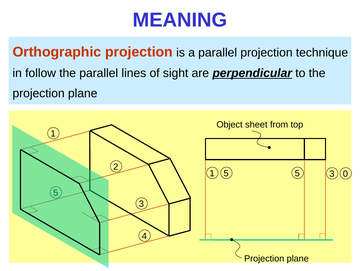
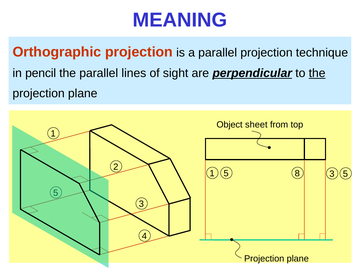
follow: follow -> pencil (41, 73)
the underline: none -> present (317, 73)
1 5: 5 -> 8 (297, 173)
3 0: 0 -> 5 (345, 174)
